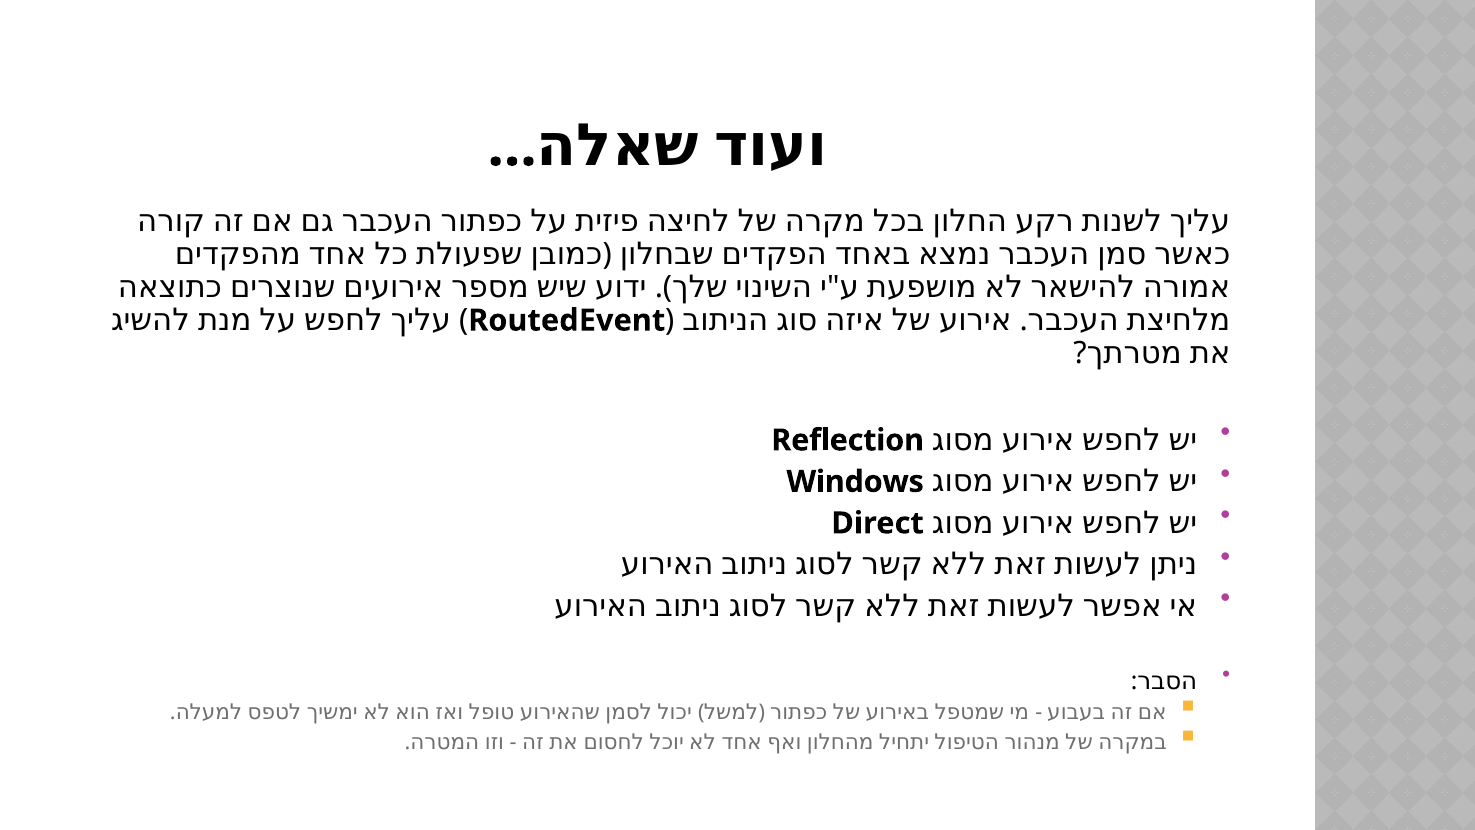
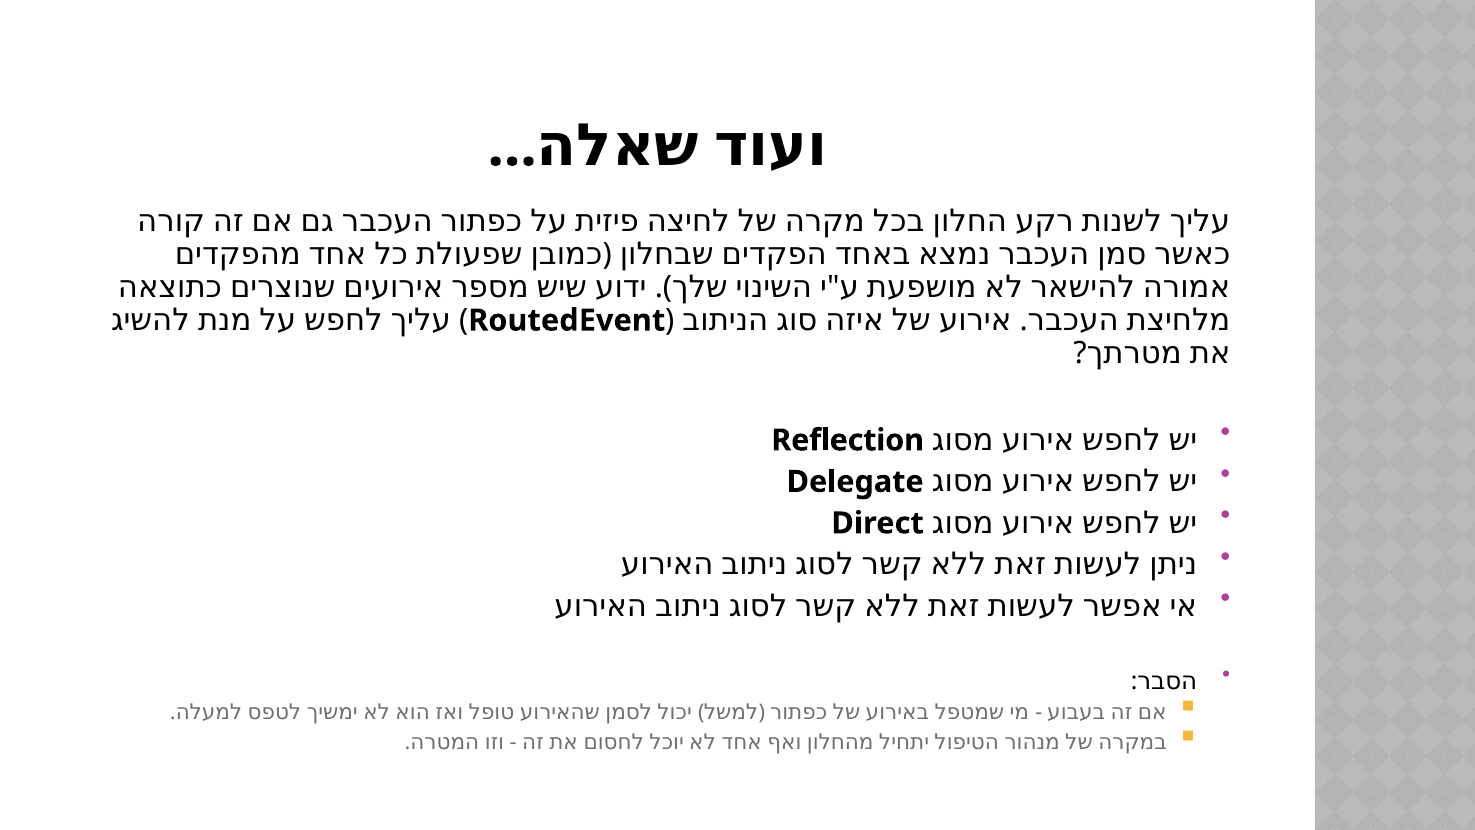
Windows: Windows -> Delegate (855, 482)
